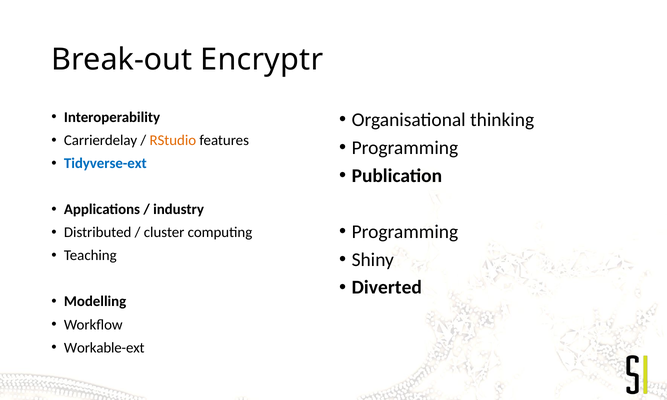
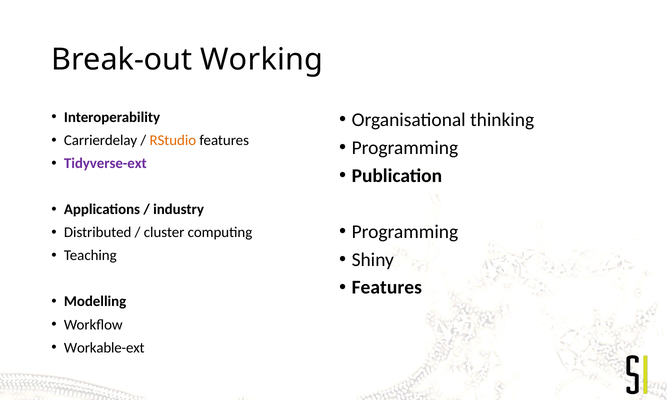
Encryptr: Encryptr -> Working (262, 60)
Tidyverse-ext colour: blue -> purple (105, 163)
Diverted: Diverted -> Features (387, 288)
